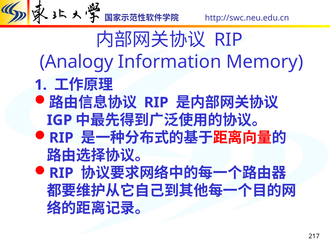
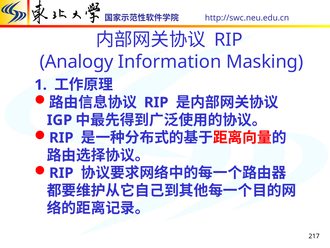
Memory: Memory -> Masking (265, 62)
